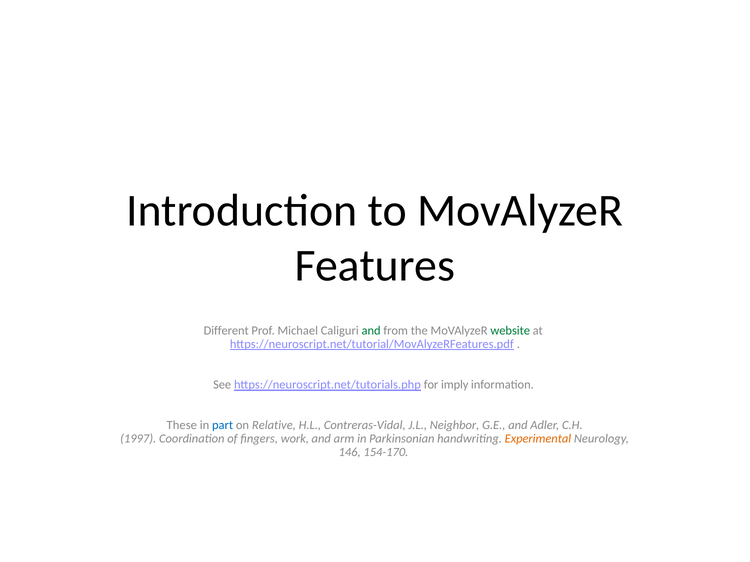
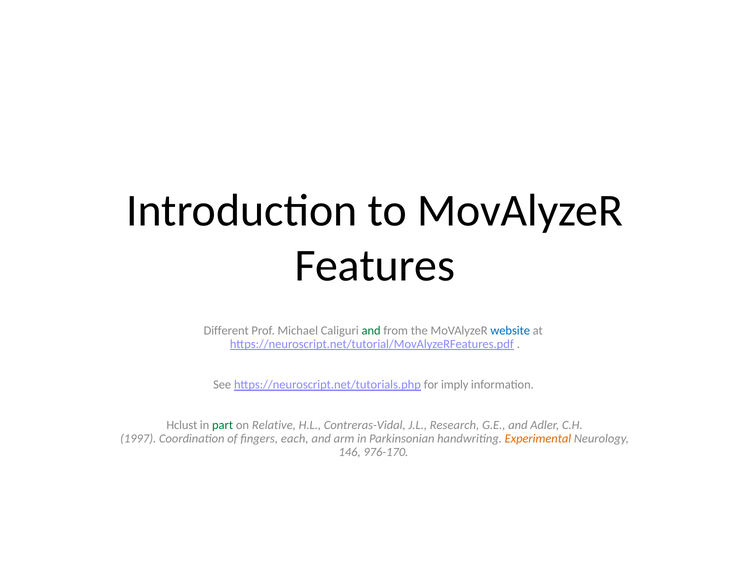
website colour: green -> blue (510, 331)
These: These -> Hclust (182, 426)
part colour: blue -> green (223, 426)
Neighbor: Neighbor -> Research (454, 426)
work: work -> each (295, 439)
154-170: 154-170 -> 976-170 (386, 453)
